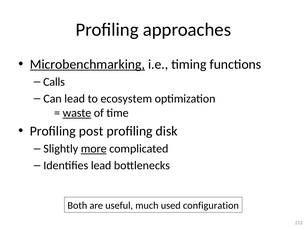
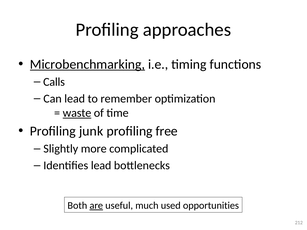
ecosystem: ecosystem -> remember (126, 99)
post: post -> junk (91, 131)
disk: disk -> free (167, 131)
more underline: present -> none (94, 149)
are underline: none -> present (96, 206)
configuration: configuration -> opportunities (211, 206)
